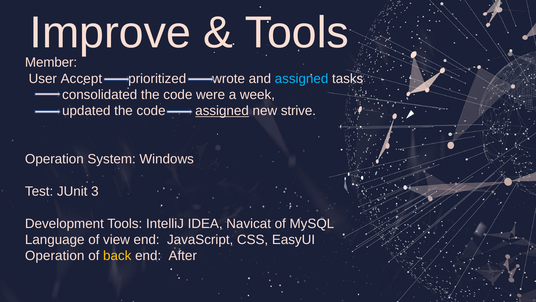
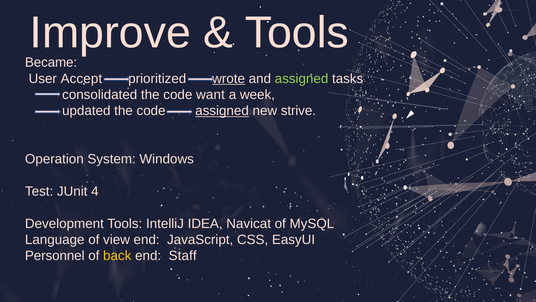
Member: Member -> Became (51, 62)
wrote underline: none -> present (229, 79)
assigned colour: light blue -> light green (302, 79)
were: were -> want (210, 95)
3: 3 -> 4 (95, 191)
Operation: Operation -> Personnel (55, 255)
After: After -> Staff (183, 255)
